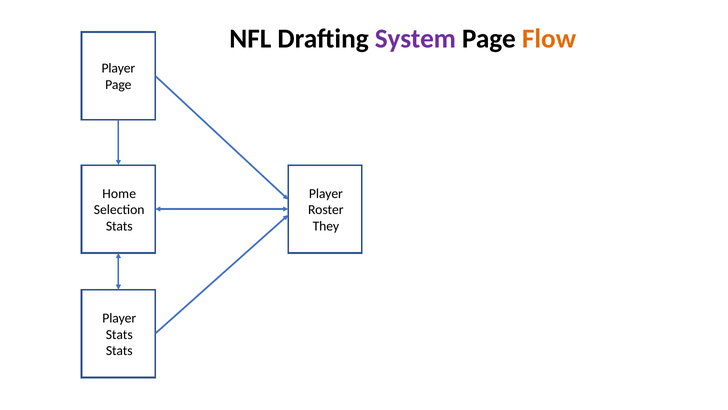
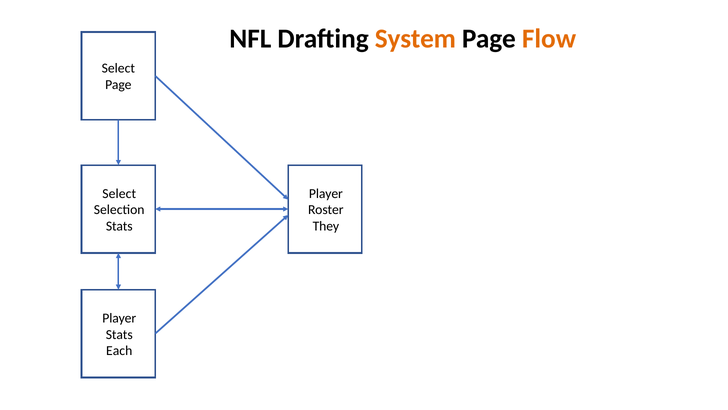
System colour: purple -> orange (415, 39)
Player: Player -> Select (118, 68)
Home: Home -> Select (119, 193)
Stats: Stats -> Each (119, 351)
